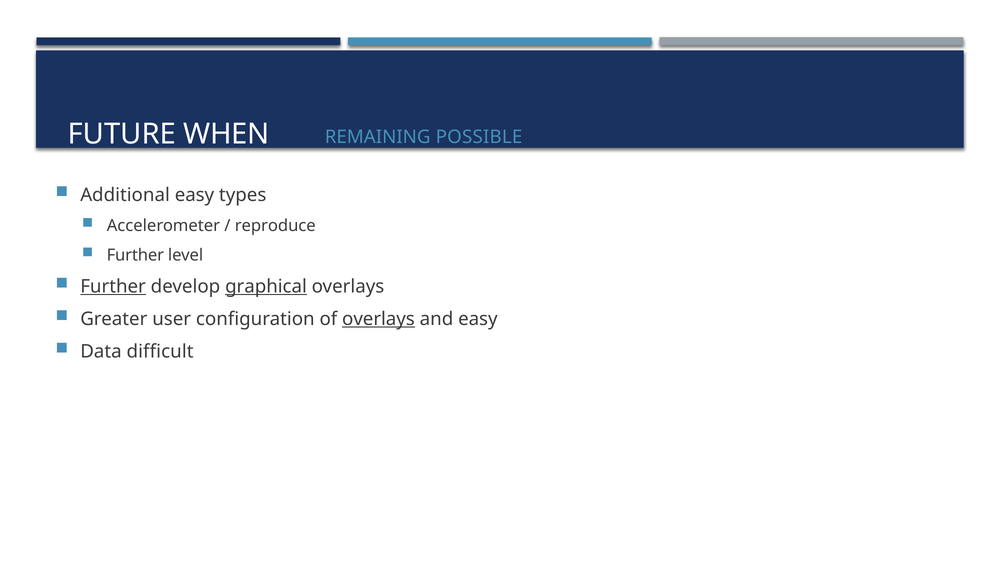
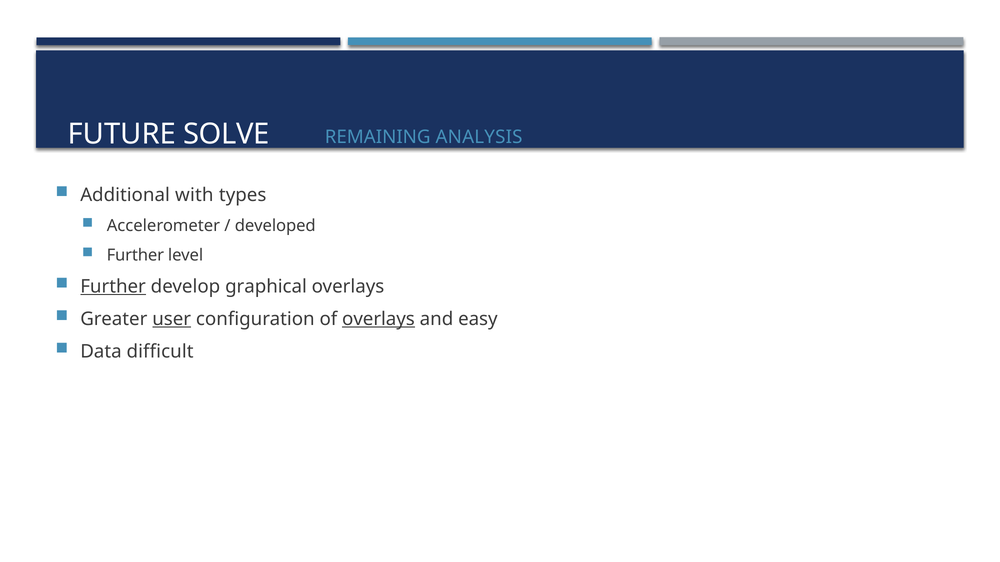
WHEN: WHEN -> SOLVE (226, 134)
POSSIBLE: POSSIBLE -> ANALYSIS (479, 137)
Additional easy: easy -> with (194, 195)
reproduce: reproduce -> developed (275, 226)
graphical underline: present -> none (266, 287)
user underline: none -> present (172, 319)
